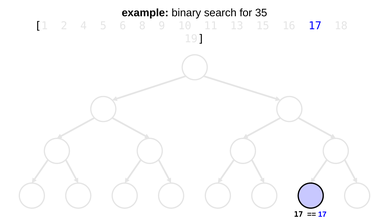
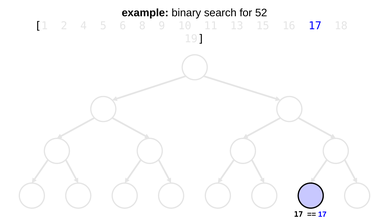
35: 35 -> 52 (261, 13)
